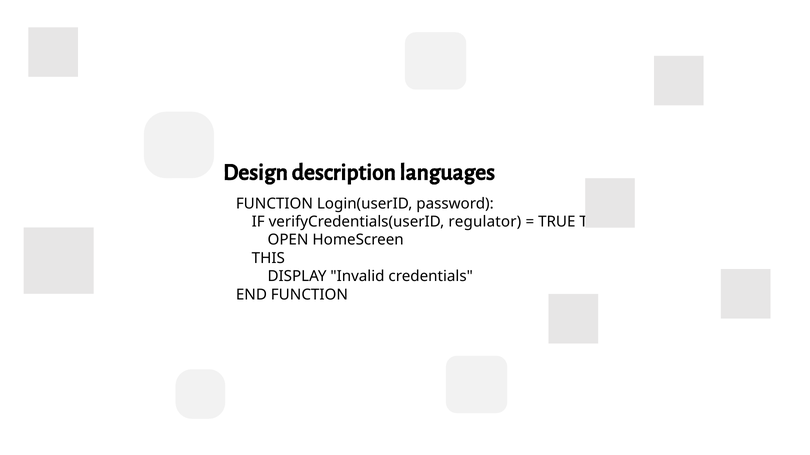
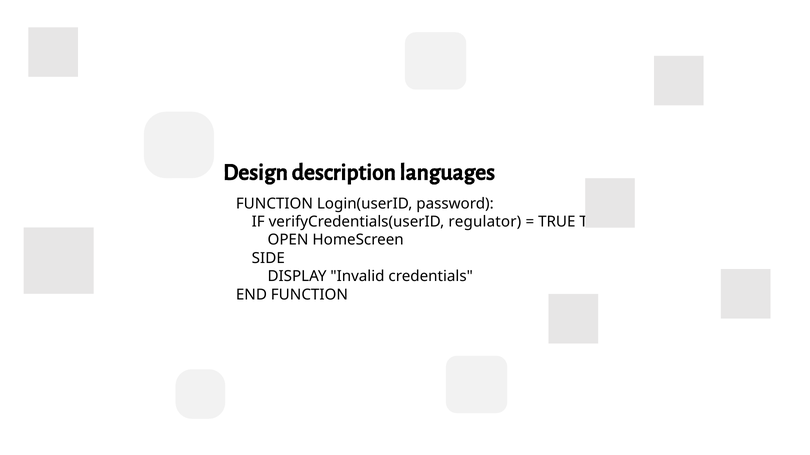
THIS: THIS -> SIDE (268, 259)
